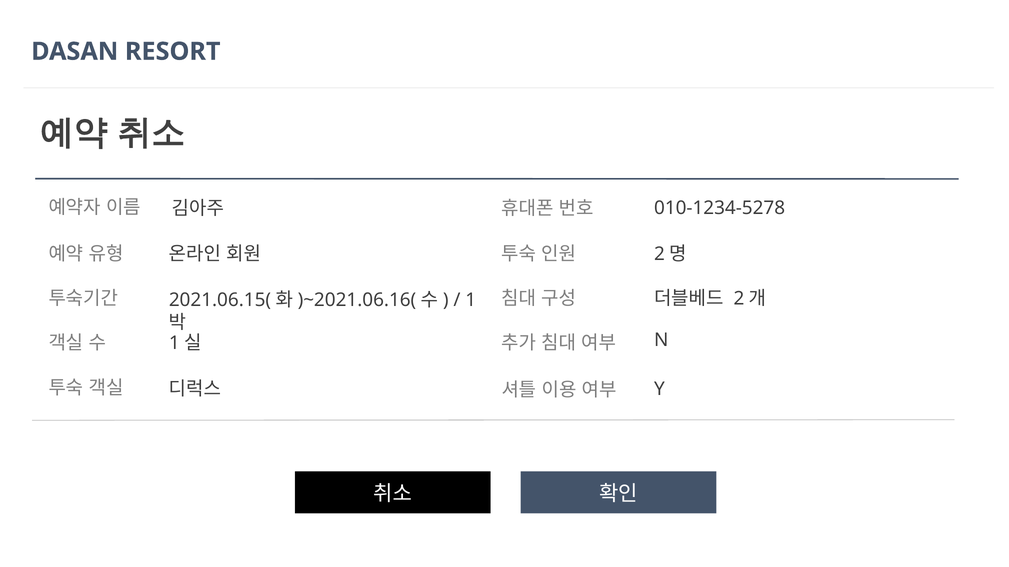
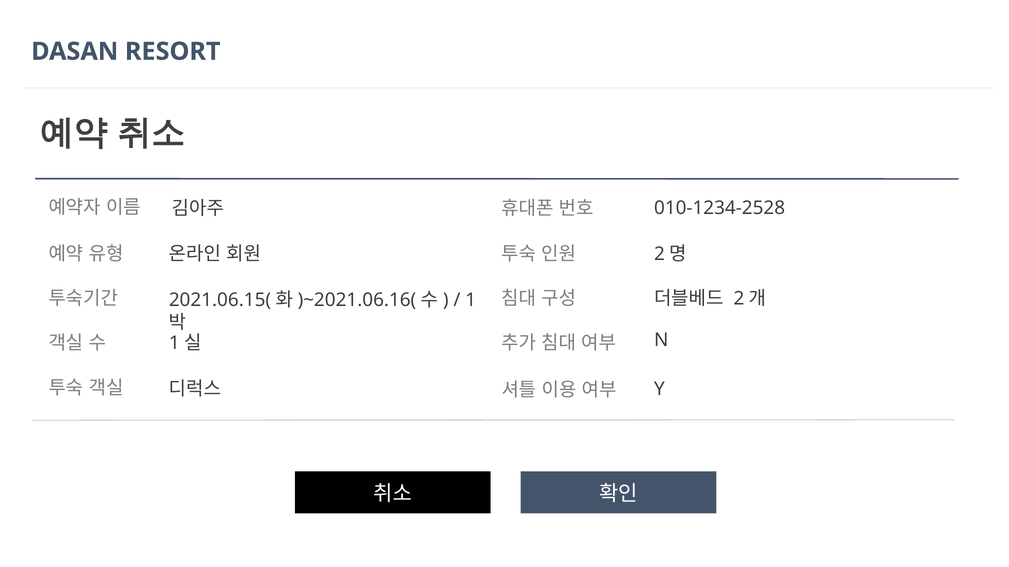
010-1234-5278: 010-1234-5278 -> 010-1234-2528 (720, 208)
